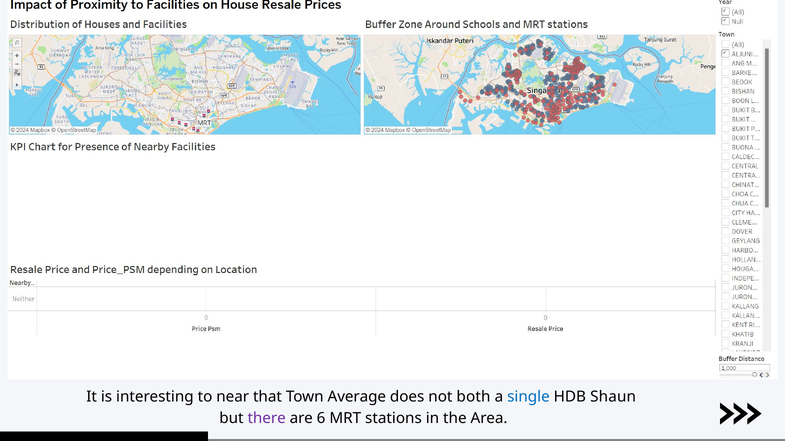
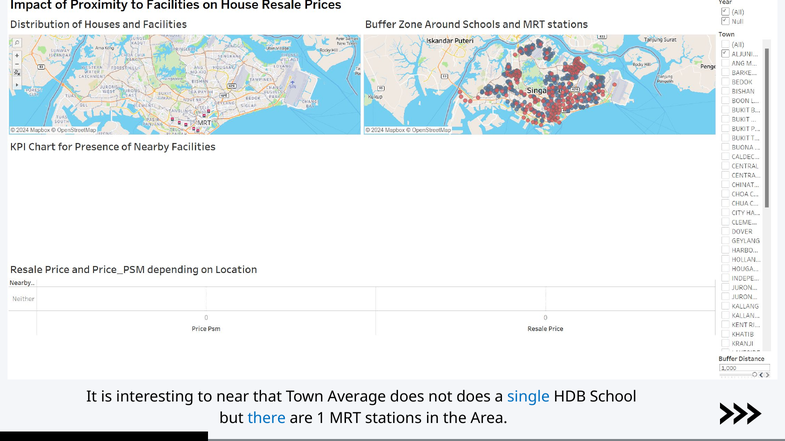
not both: both -> does (474, 397)
Shaun: Shaun -> School (613, 397)
there colour: purple -> blue (267, 419)
6: 6 -> 1 (321, 419)
